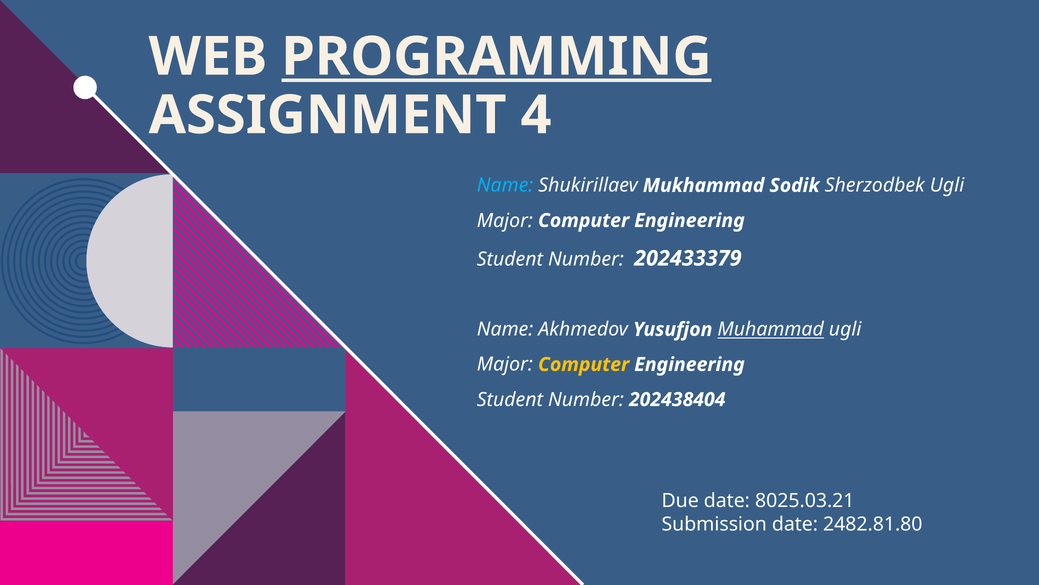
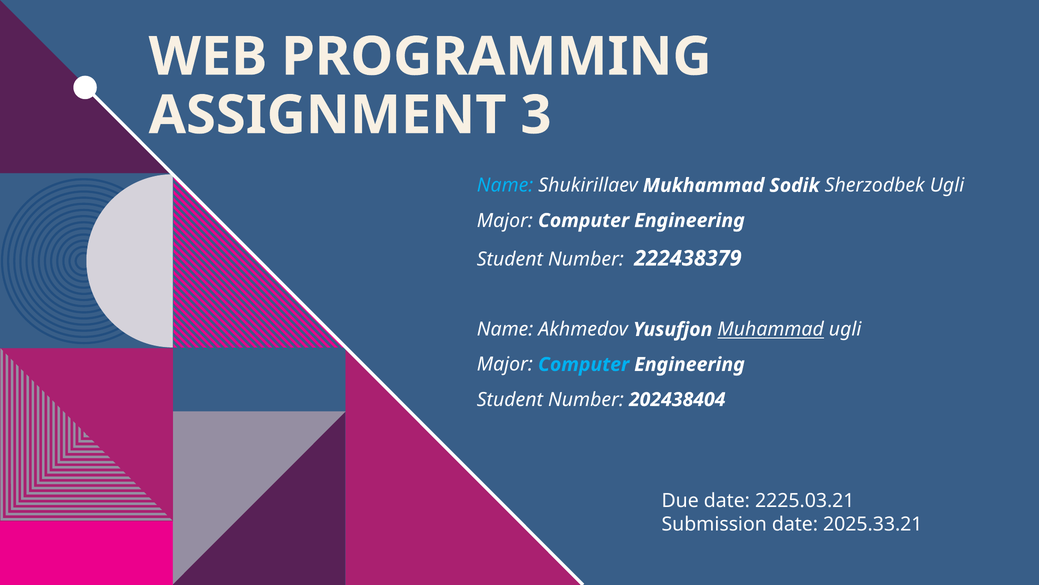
PROGRAMMING underline: present -> none (496, 57)
4: 4 -> 3 (536, 115)
202433379: 202433379 -> 222438379 (688, 258)
Computer colour: yellow -> light blue (584, 364)
8025.03.21: 8025.03.21 -> 2225.03.21 (805, 501)
2482.81.80: 2482.81.80 -> 2025.33.21 (873, 524)
